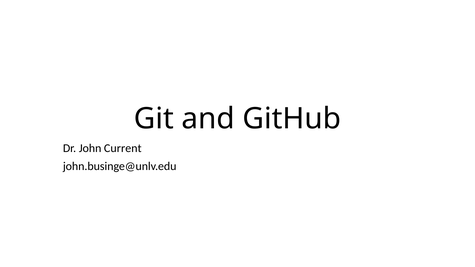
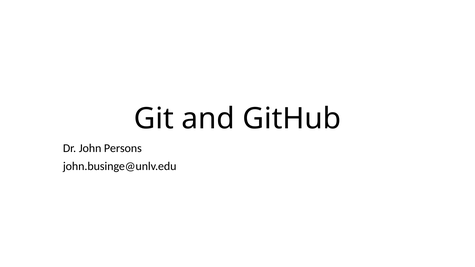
Current: Current -> Persons (123, 148)
